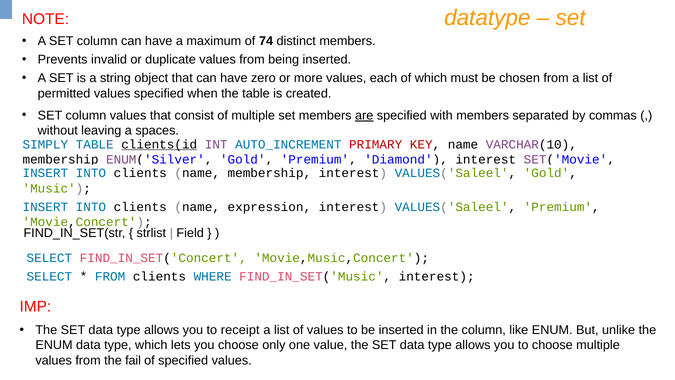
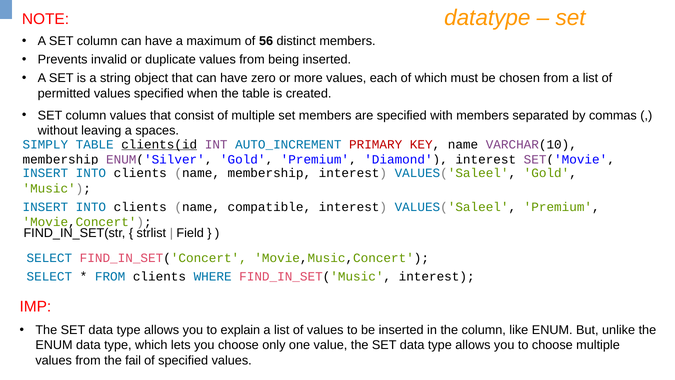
74: 74 -> 56 (266, 41)
are underline: present -> none (364, 115)
expression: expression -> compatible (269, 207)
receipt: receipt -> explain (240, 330)
